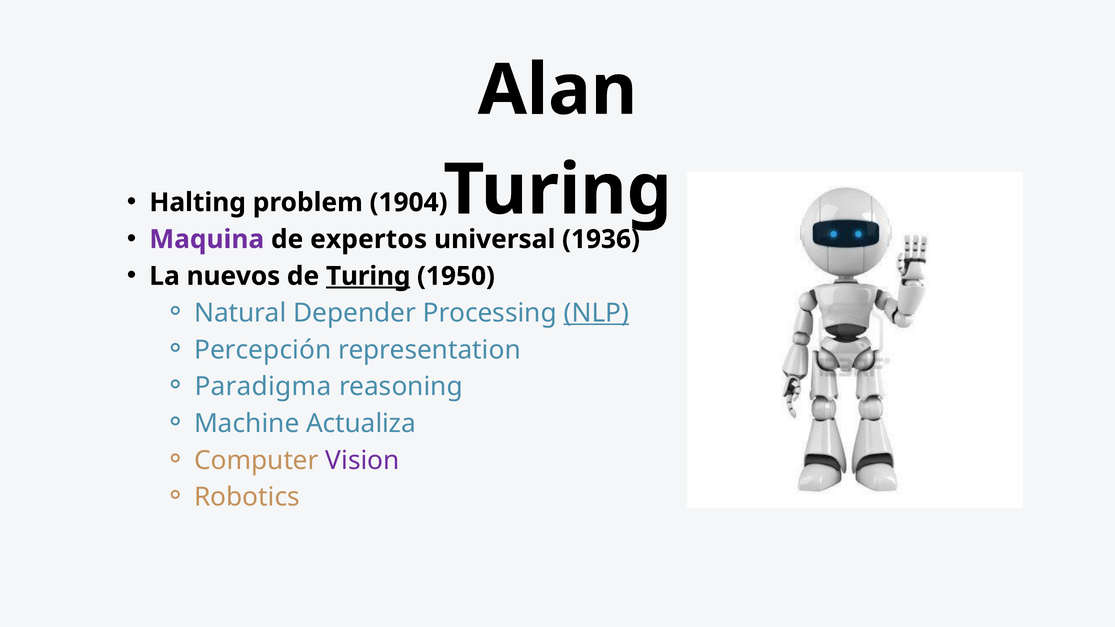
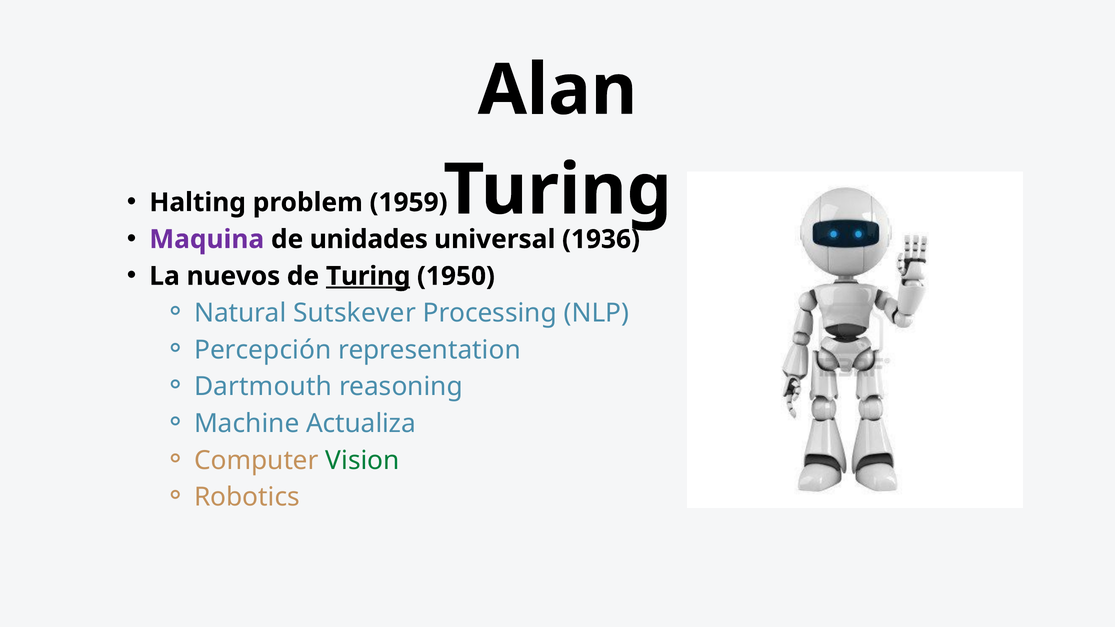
1904: 1904 -> 1959 (409, 203)
expertos: expertos -> unidades (369, 239)
Depender: Depender -> Sutskever (355, 313)
NLP underline: present -> none (596, 313)
Paradigma: Paradigma -> Dartmouth (263, 387)
Vision colour: purple -> green (363, 461)
